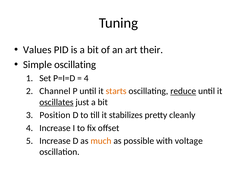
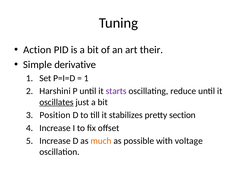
Values: Values -> Action (37, 50)
Simple oscillating: oscillating -> derivative (75, 64)
4: 4 -> 1 (86, 78)
Channel: Channel -> Harshini (55, 91)
starts colour: orange -> purple (116, 91)
reduce underline: present -> none (183, 91)
cleanly: cleanly -> section (182, 115)
